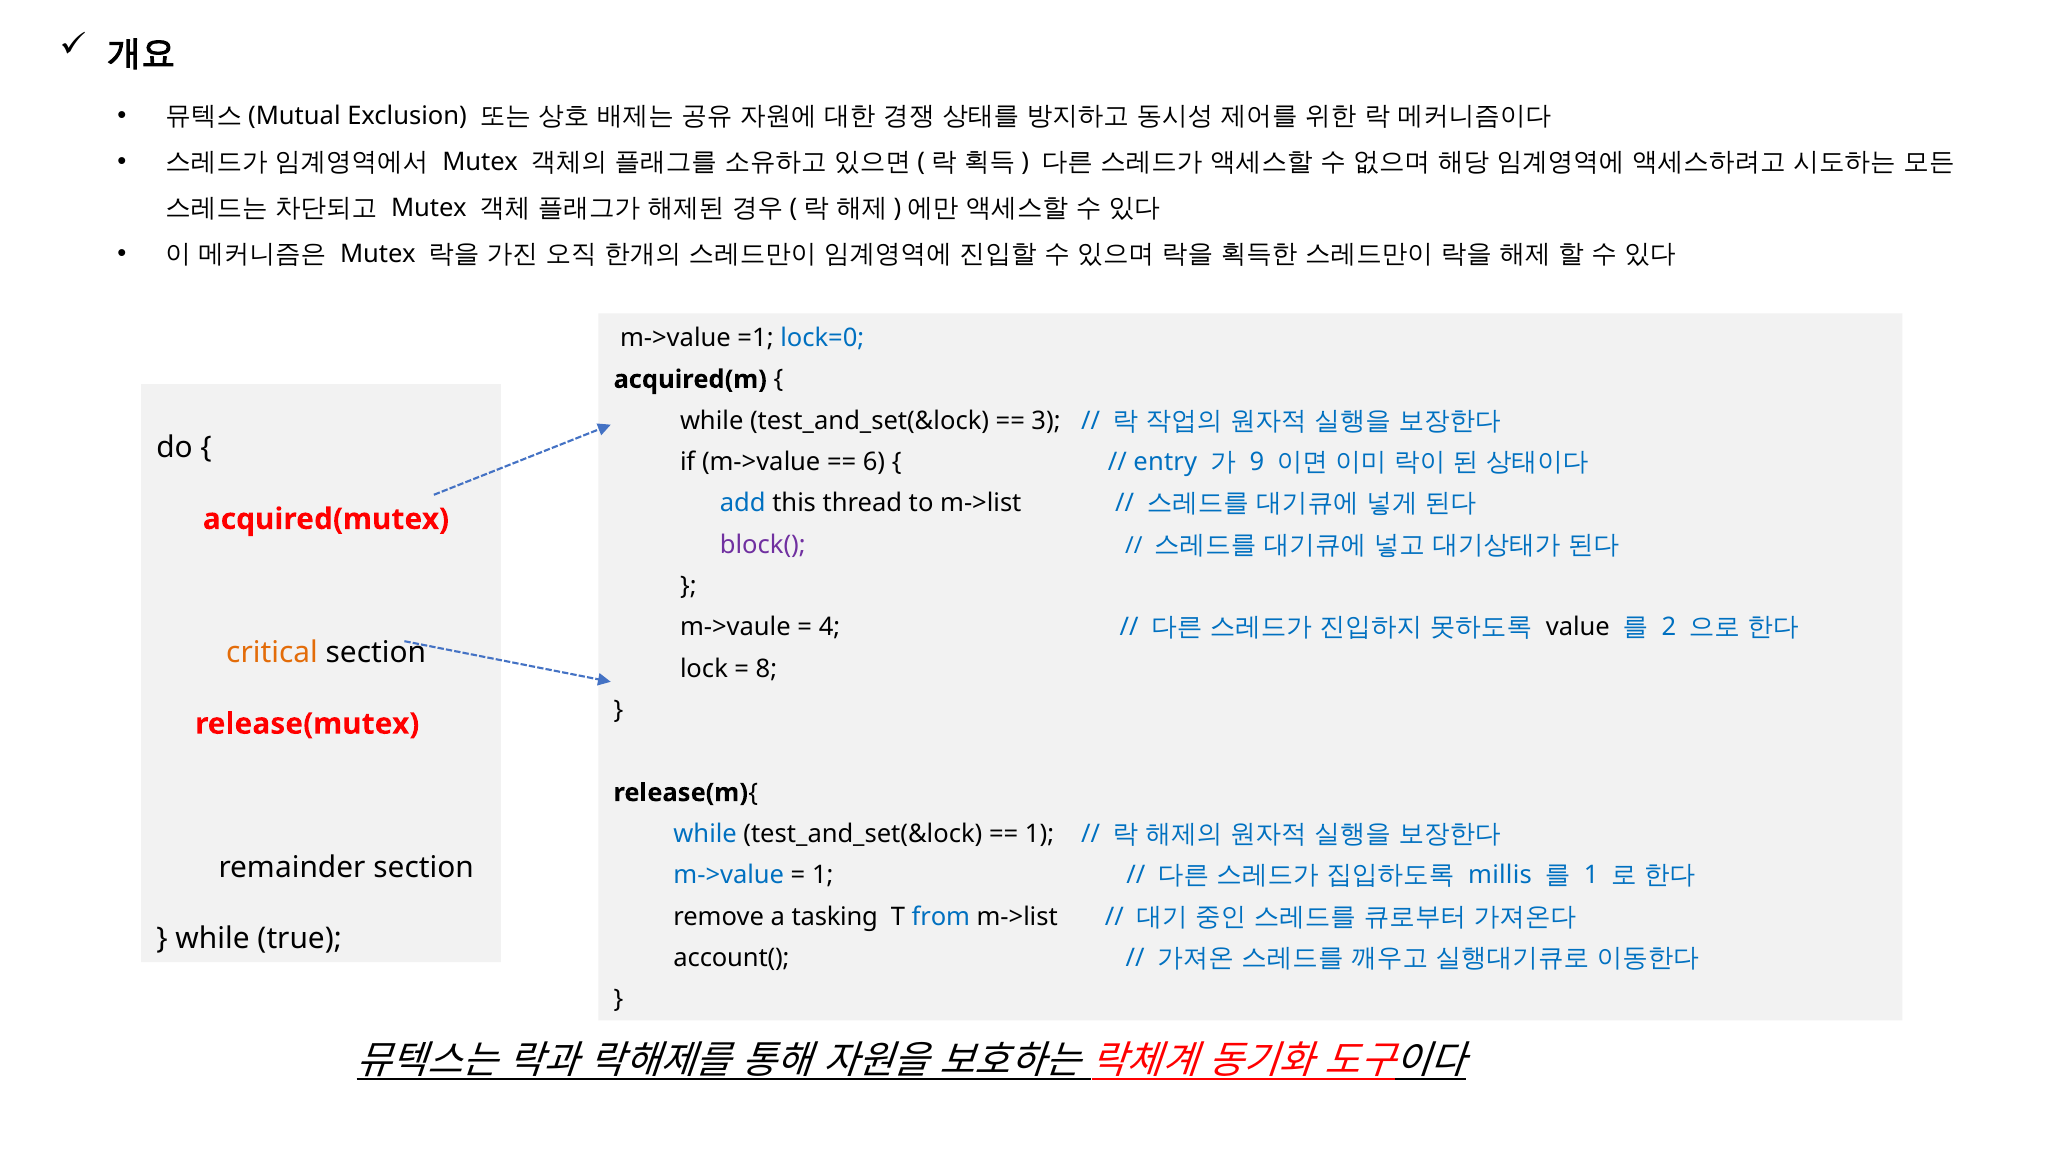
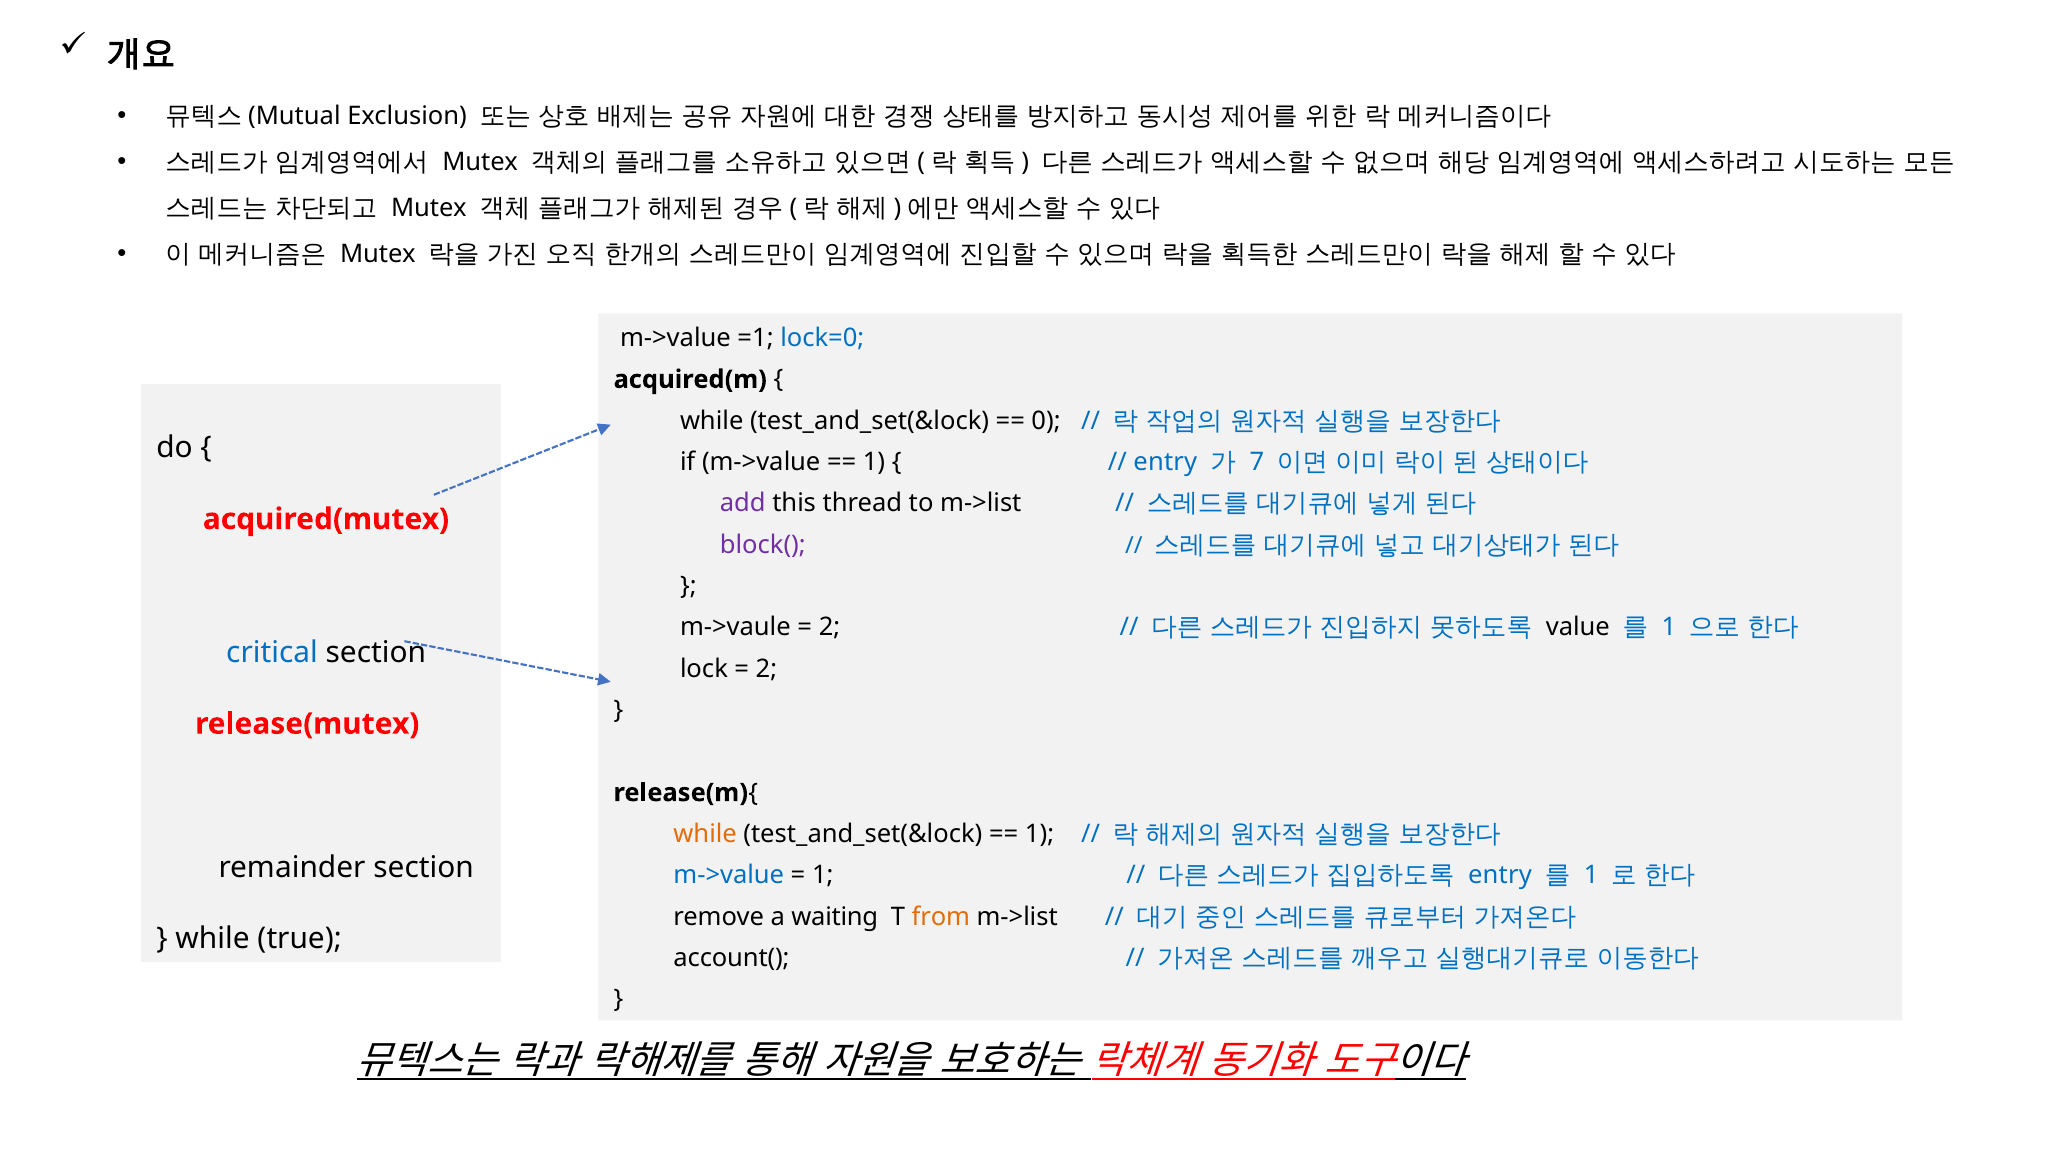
3: 3 -> 0 (1046, 421)
6: 6 -> 1 (874, 462)
9: 9 -> 7 (1257, 462)
add colour: blue -> purple (743, 503)
4: 4 -> 2 (829, 627)
2: 2 -> 1 (1669, 627)
critical colour: orange -> blue (272, 652)
8: 8 -> 2 (766, 669)
while colour: blue -> orange (705, 834)
millis: millis -> entry (1500, 875)
tasking: tasking -> waiting (835, 917)
from colour: blue -> orange (941, 917)
